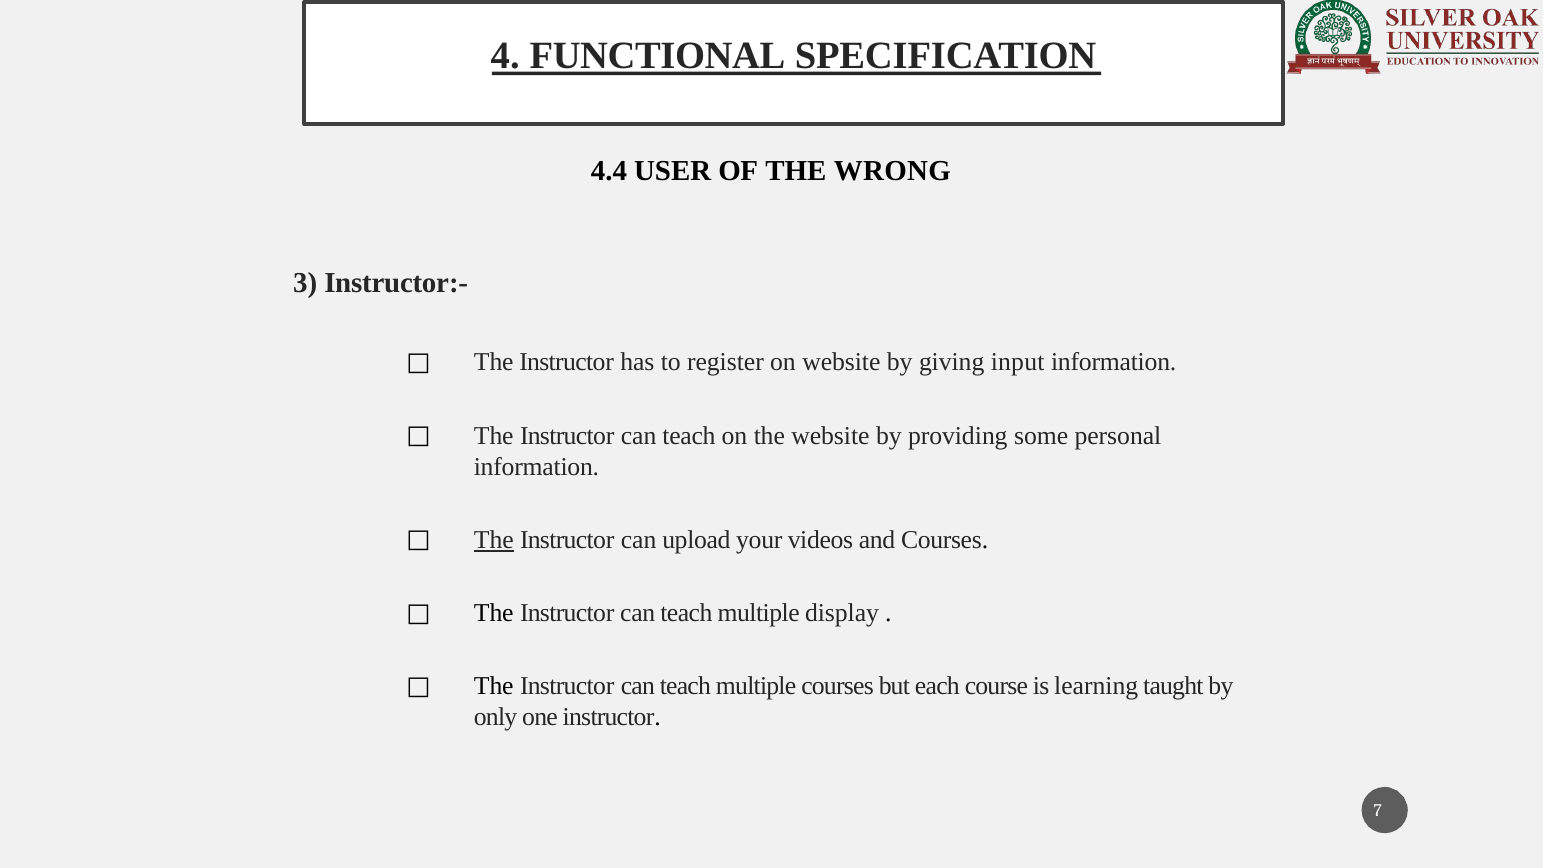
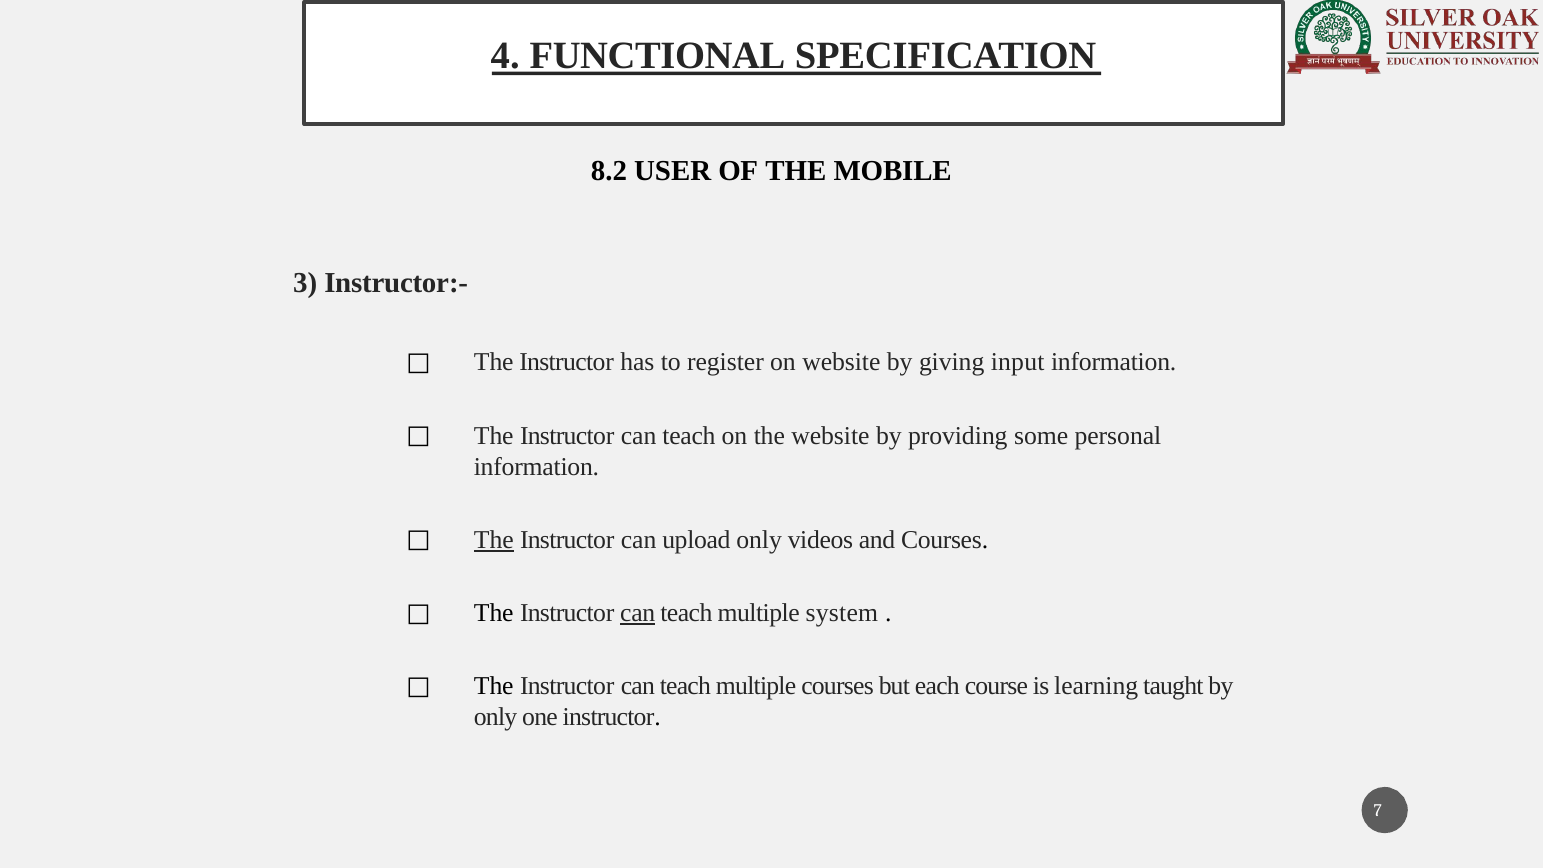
4.4: 4.4 -> 8.2 (609, 171)
WRONG: WRONG -> MOBILE (893, 171)
upload your: your -> only (759, 540)
can underline: none -> present (638, 613)
display: display -> system (842, 613)
